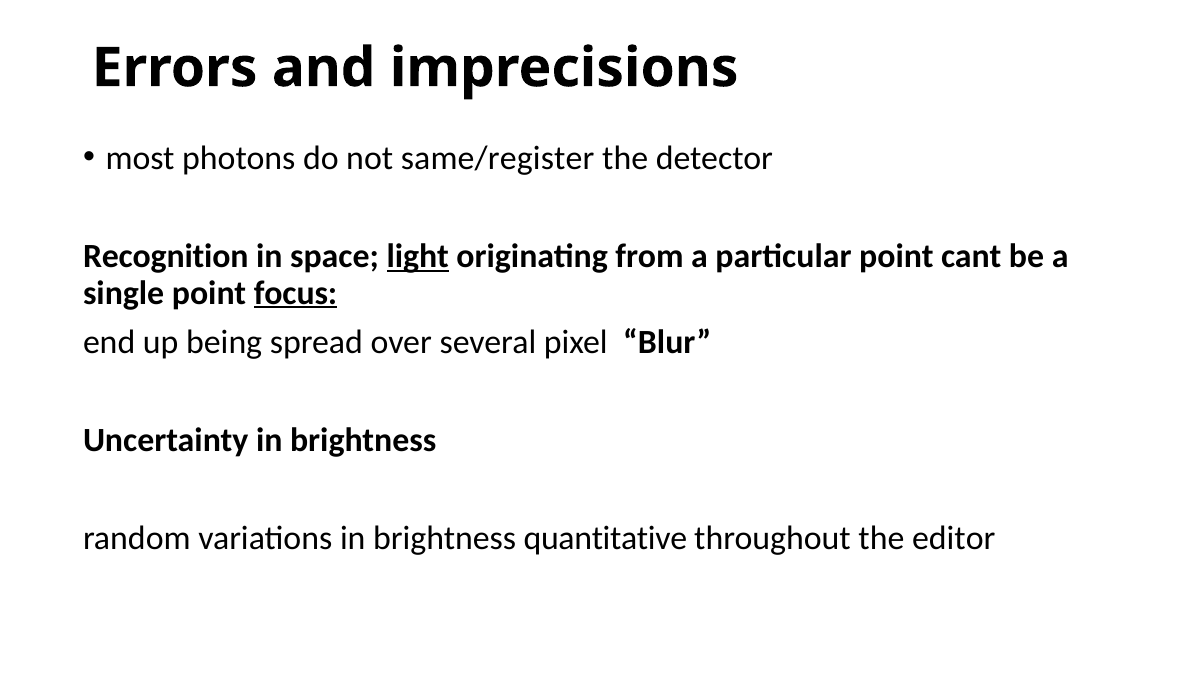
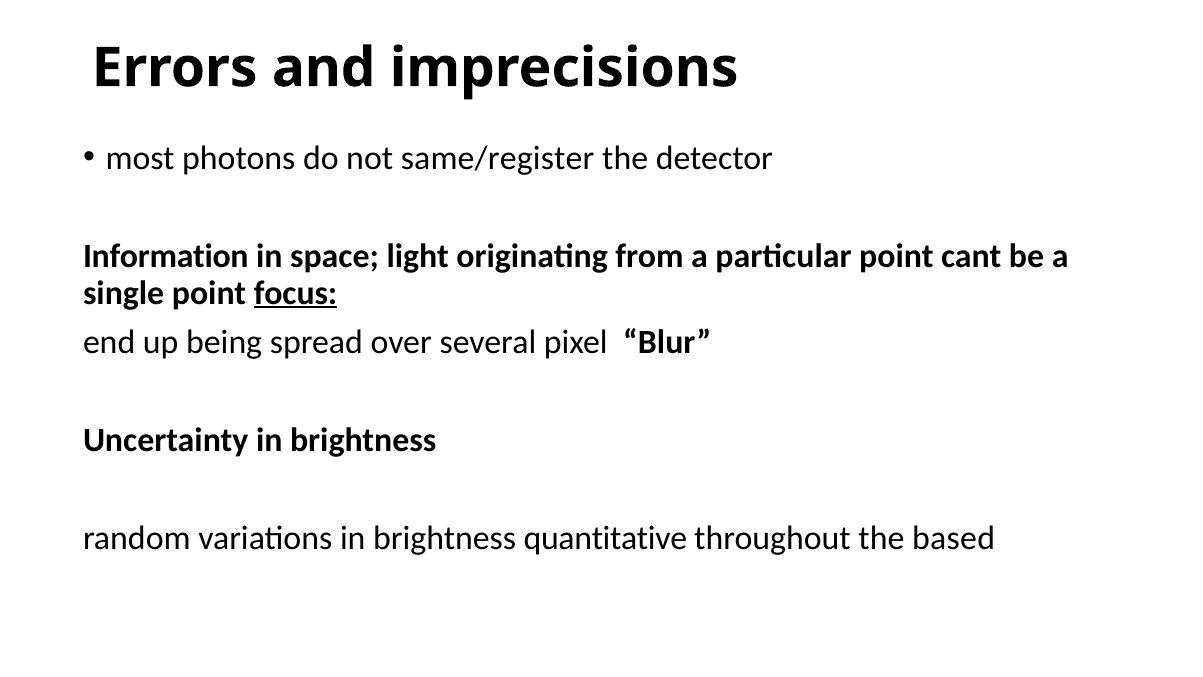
Recognition: Recognition -> Information (166, 256)
light underline: present -> none (418, 256)
editor: editor -> based (954, 538)
